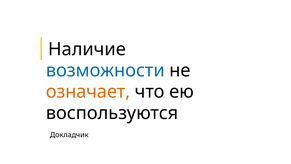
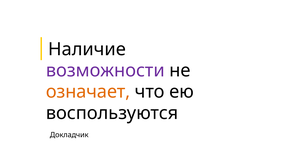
возможности colour: blue -> purple (105, 70)
